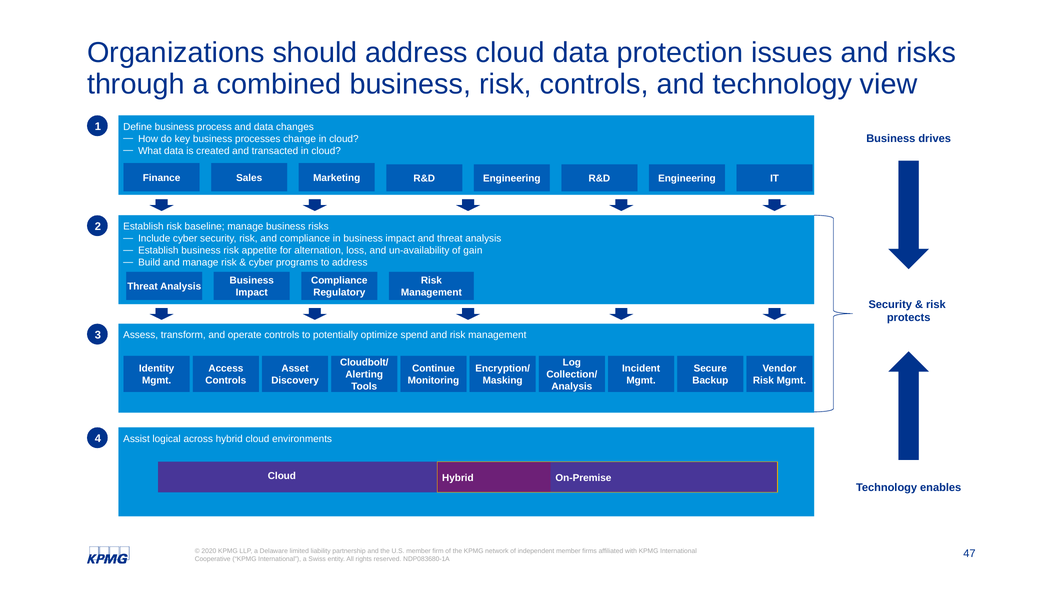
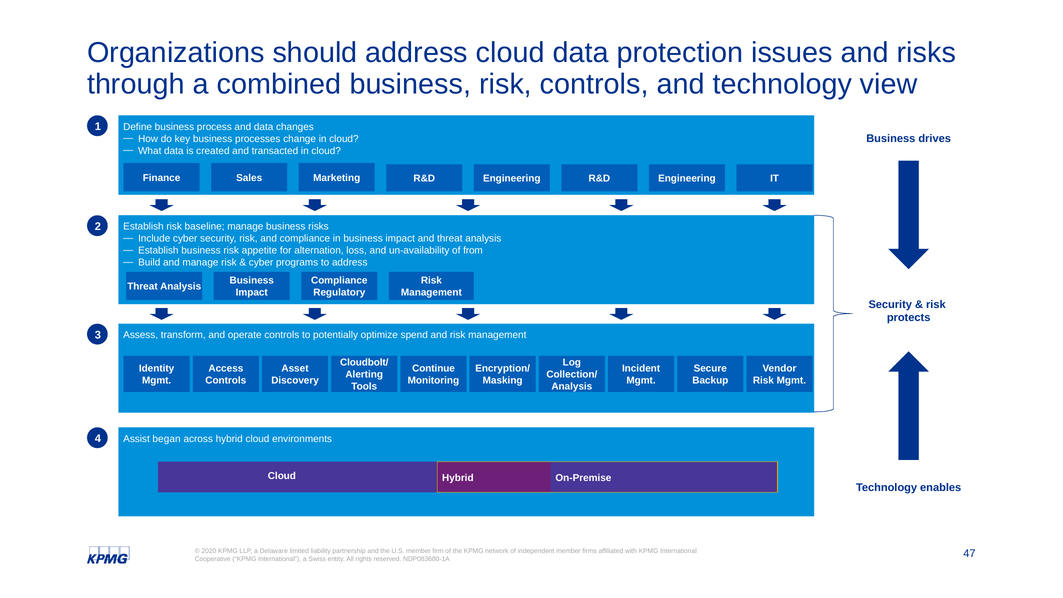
gain: gain -> from (473, 251)
logical: logical -> began (167, 439)
